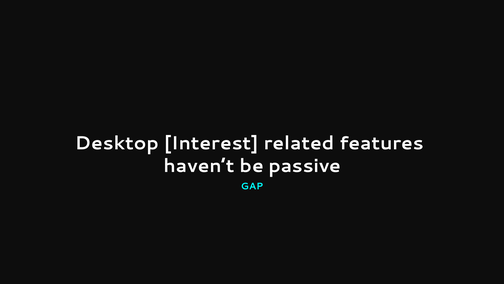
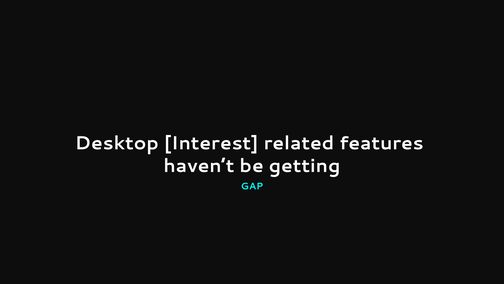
passive: passive -> getting (305, 166)
